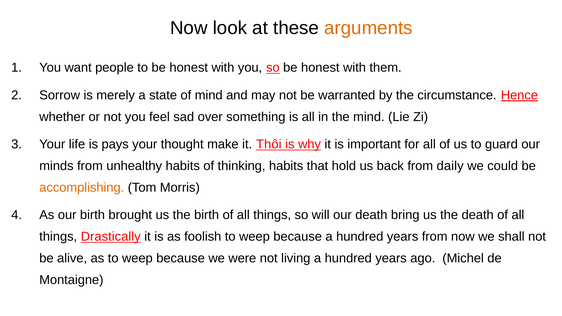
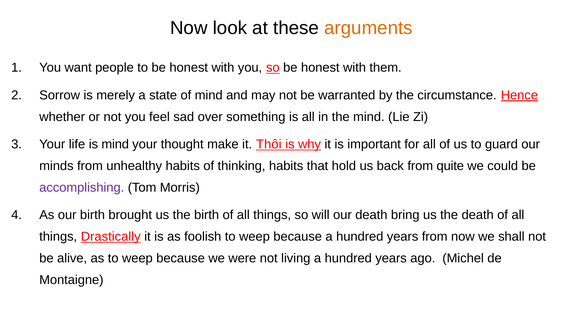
is pays: pays -> mind (115, 144)
daily: daily -> quite (450, 166)
accomplishing colour: orange -> purple (82, 188)
